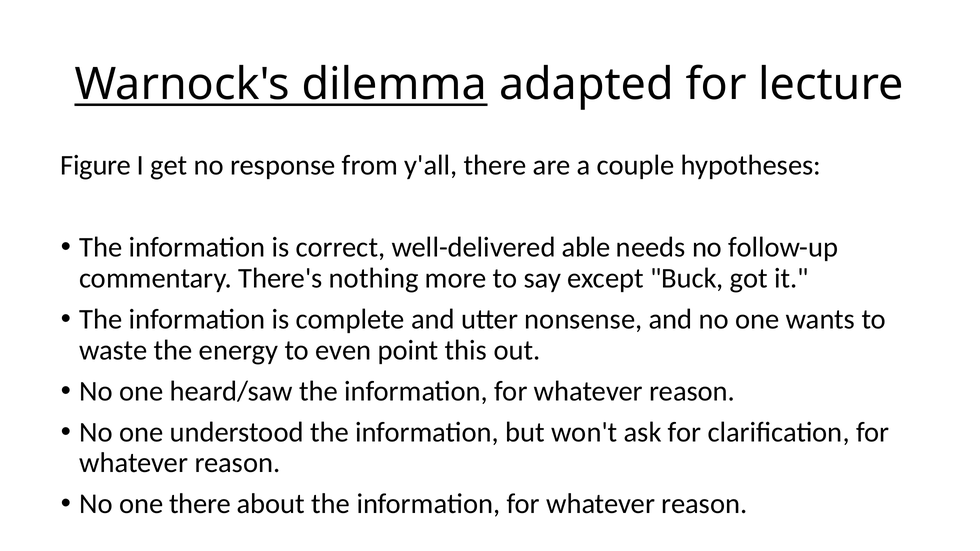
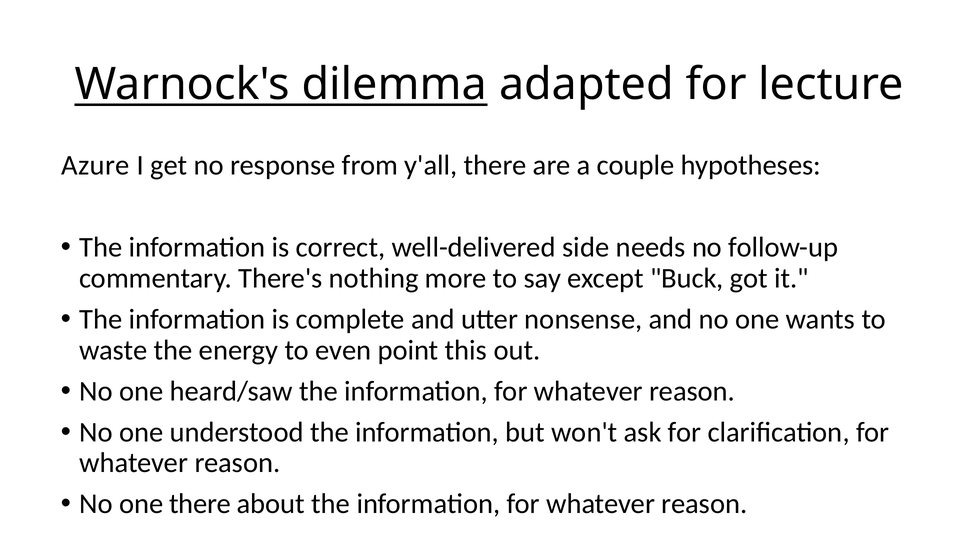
Figure: Figure -> Azure (95, 166)
able: able -> side (586, 248)
